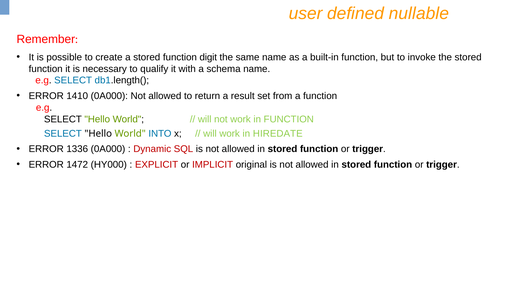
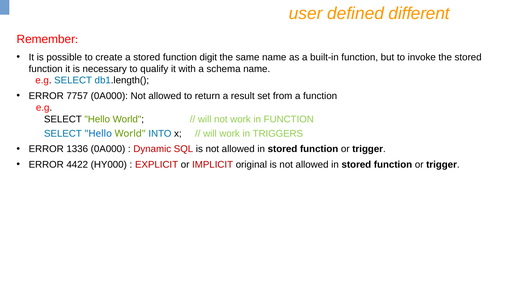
nullable: nullable -> different (419, 13)
1410: 1410 -> 7757 (77, 96)
Hello colour: black -> blue (98, 134)
HIREDATE: HIREDATE -> TRIGGERS (278, 134)
1472: 1472 -> 4422 (77, 165)
